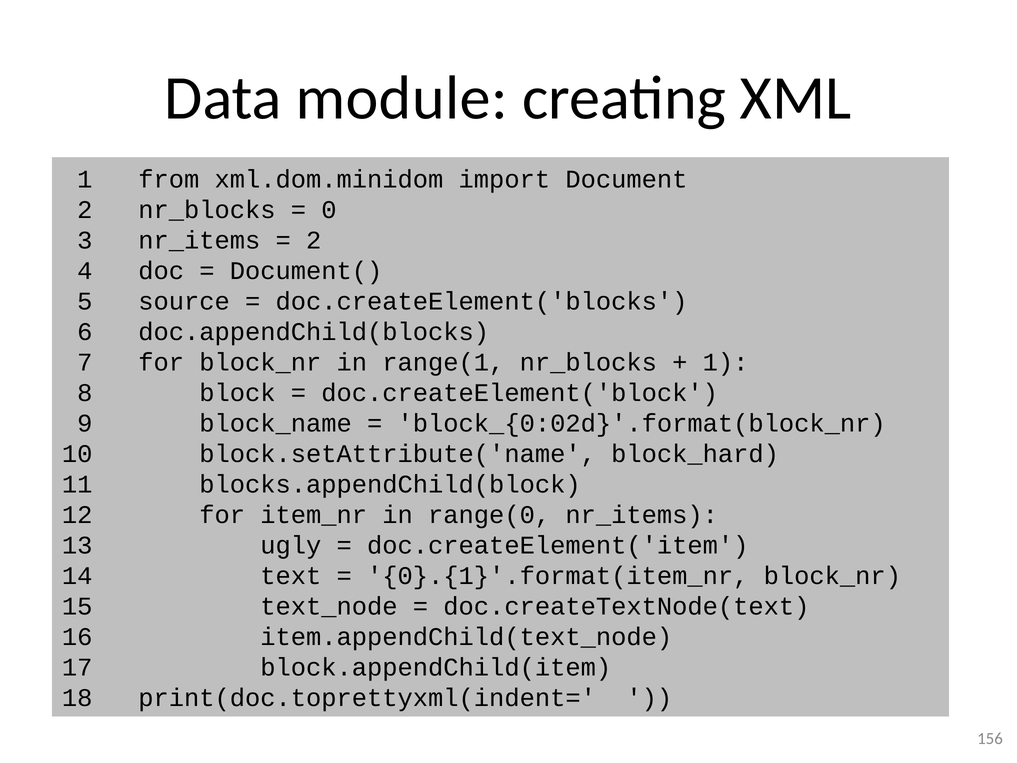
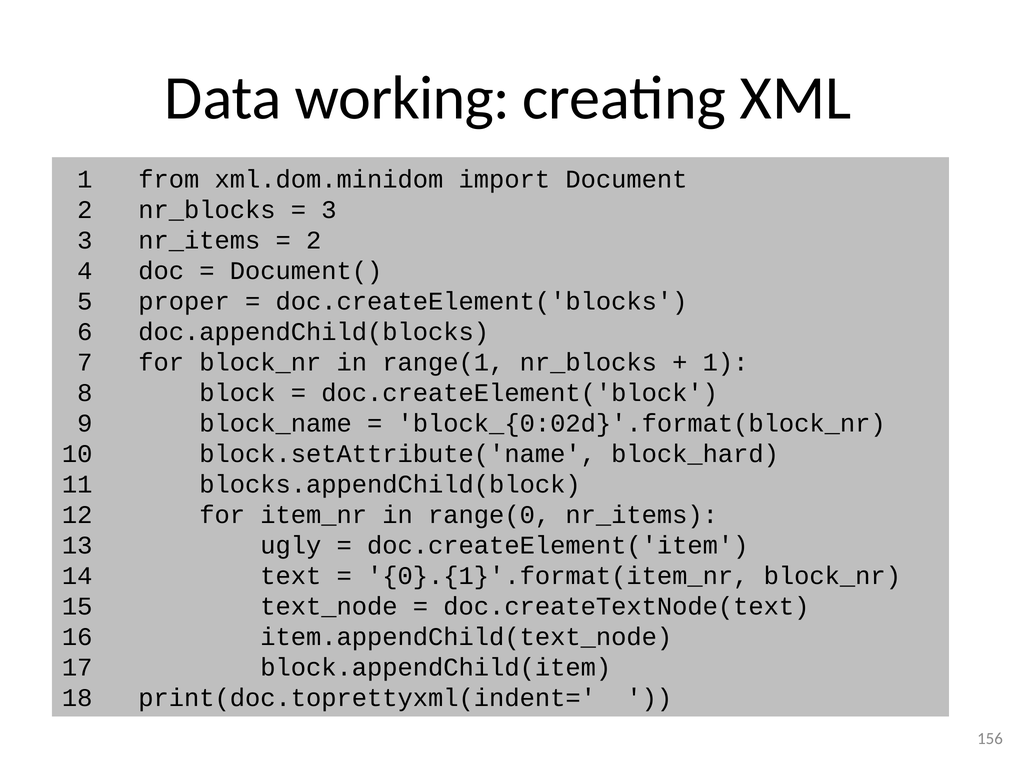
module: module -> working (402, 98)
0: 0 -> 3 (329, 210)
source: source -> proper (184, 301)
